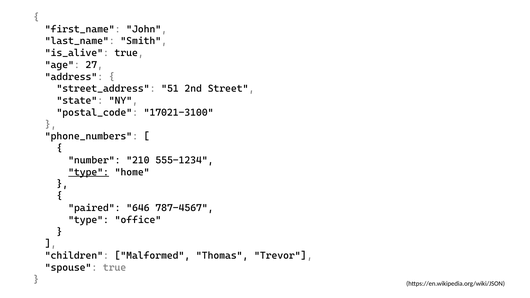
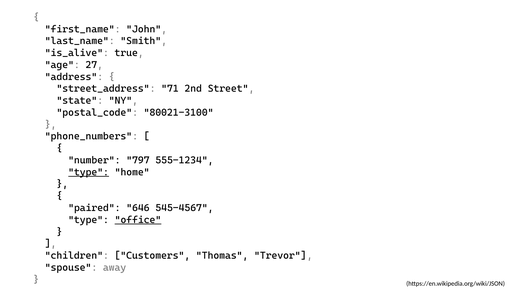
51: 51 -> 71 (170, 89)
17021-3100: 17021-3100 -> 80021-3100 (179, 113)
210: 210 -> 797 (138, 160)
787-4567: 787-4567 -> 545-4567 (184, 208)
office underline: none -> present (138, 220)
Malformed: Malformed -> Customers (152, 256)
spouse true: true -> away (115, 268)
